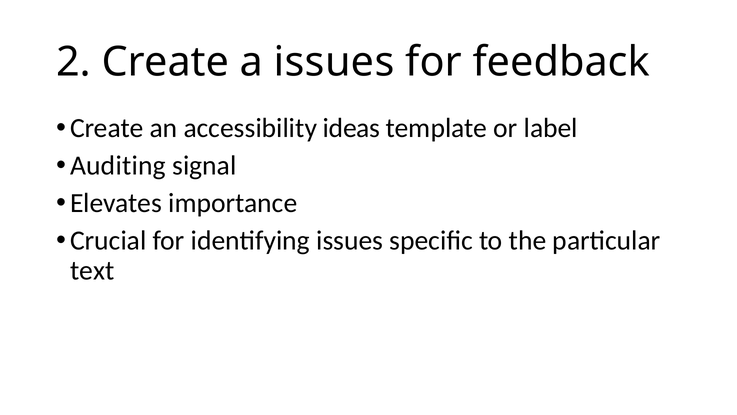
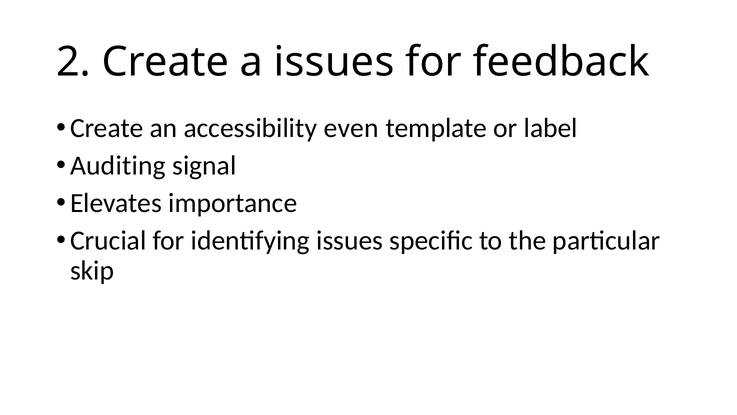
ideas: ideas -> even (351, 128)
text: text -> skip (92, 270)
